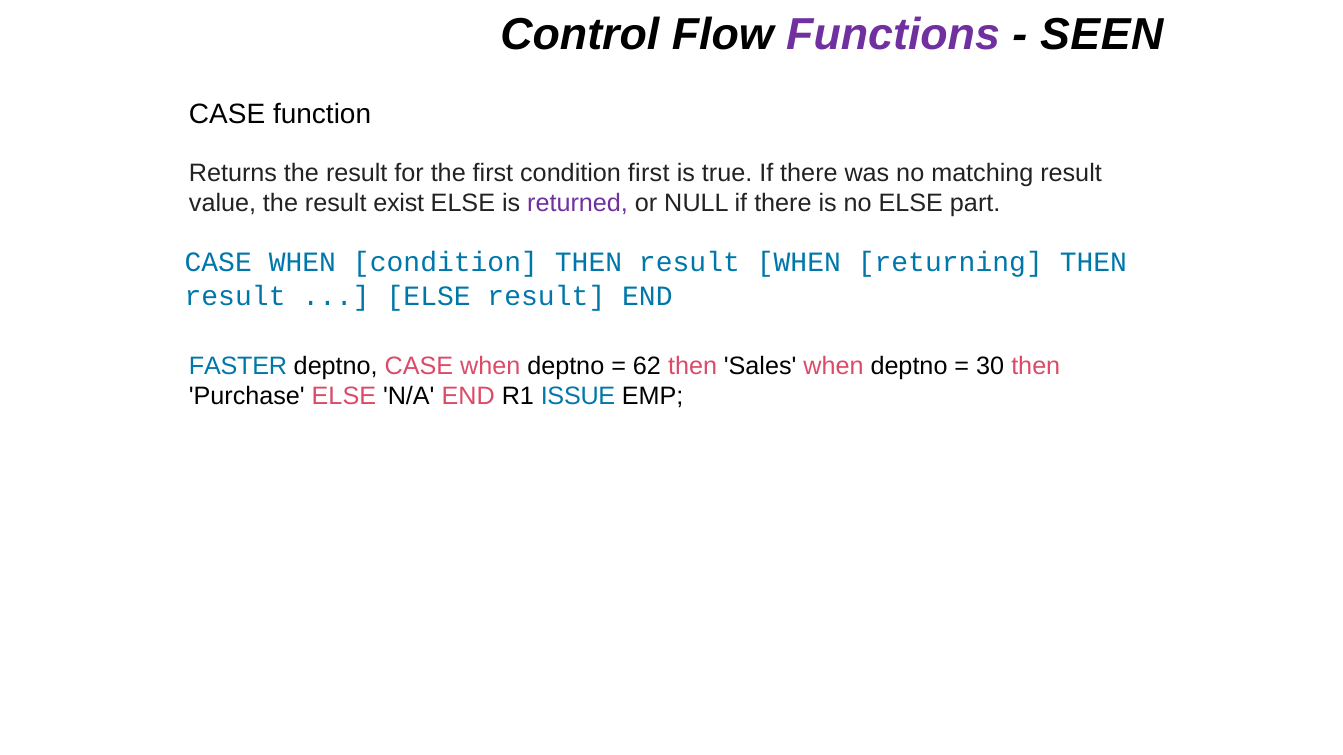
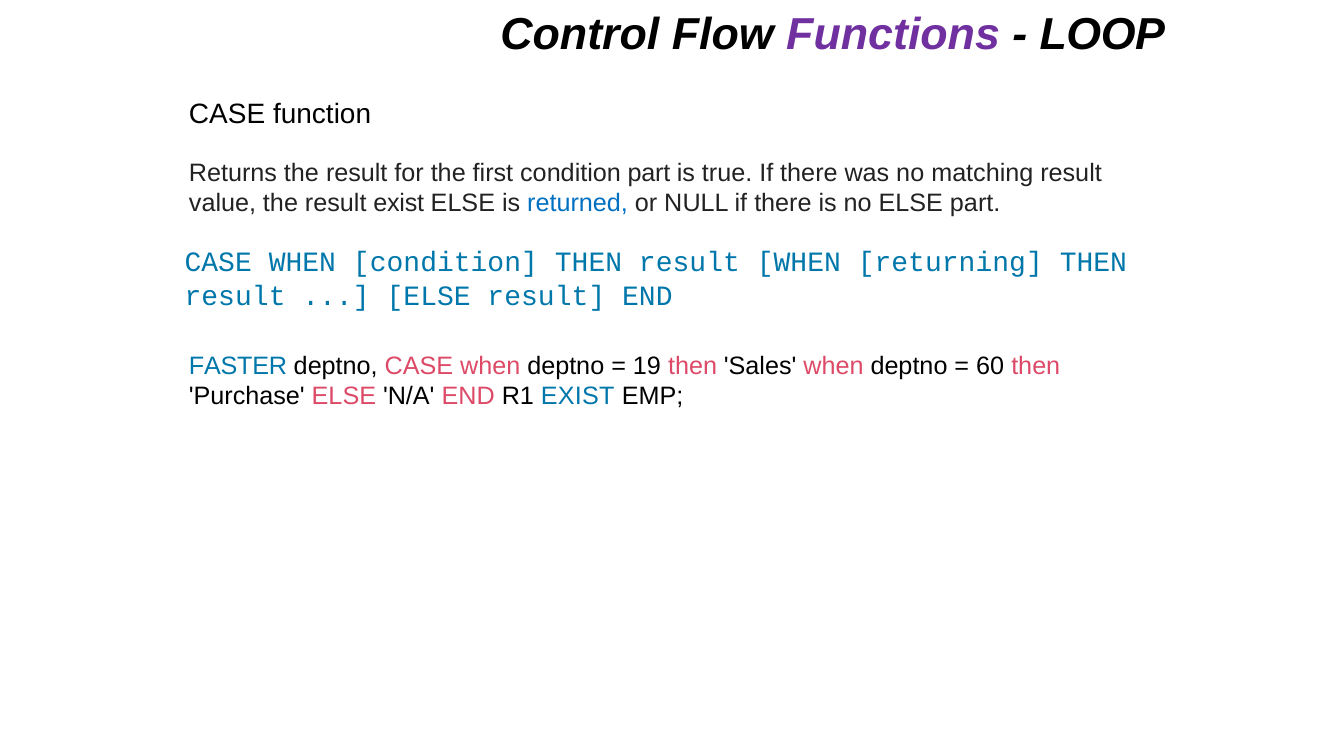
SEEN: SEEN -> LOOP (1102, 35)
condition first: first -> part (649, 173)
returned colour: purple -> blue (578, 203)
62: 62 -> 19 (647, 366)
30: 30 -> 60 (990, 366)
R1 ISSUE: ISSUE -> EXIST (578, 396)
